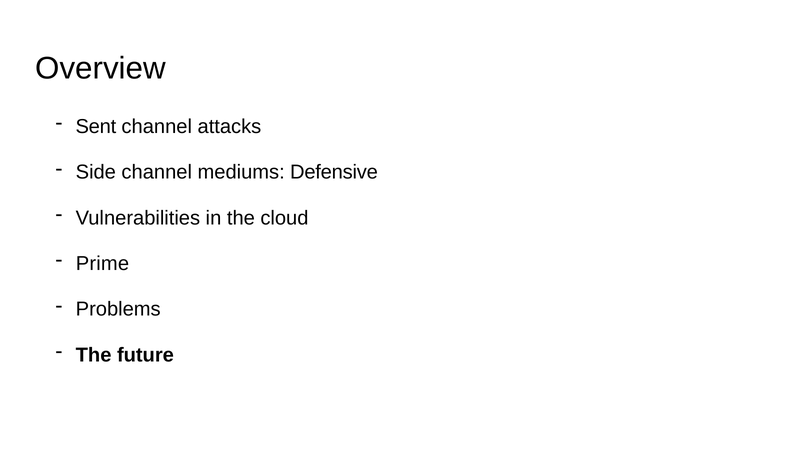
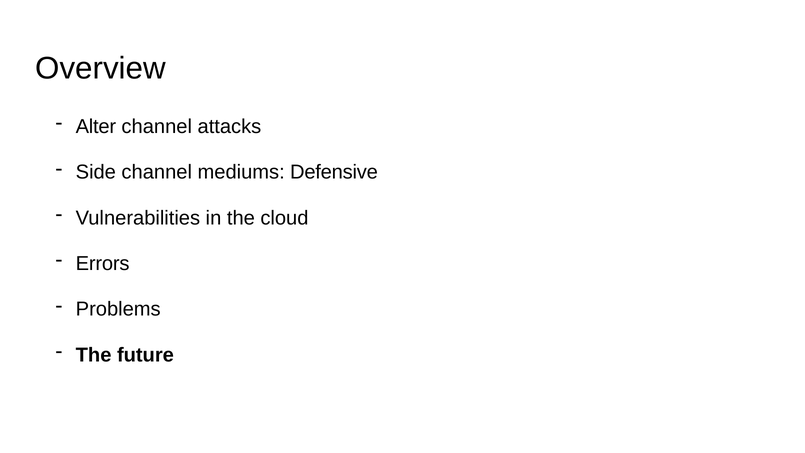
Sent: Sent -> Alter (96, 127)
Prime: Prime -> Errors (103, 264)
